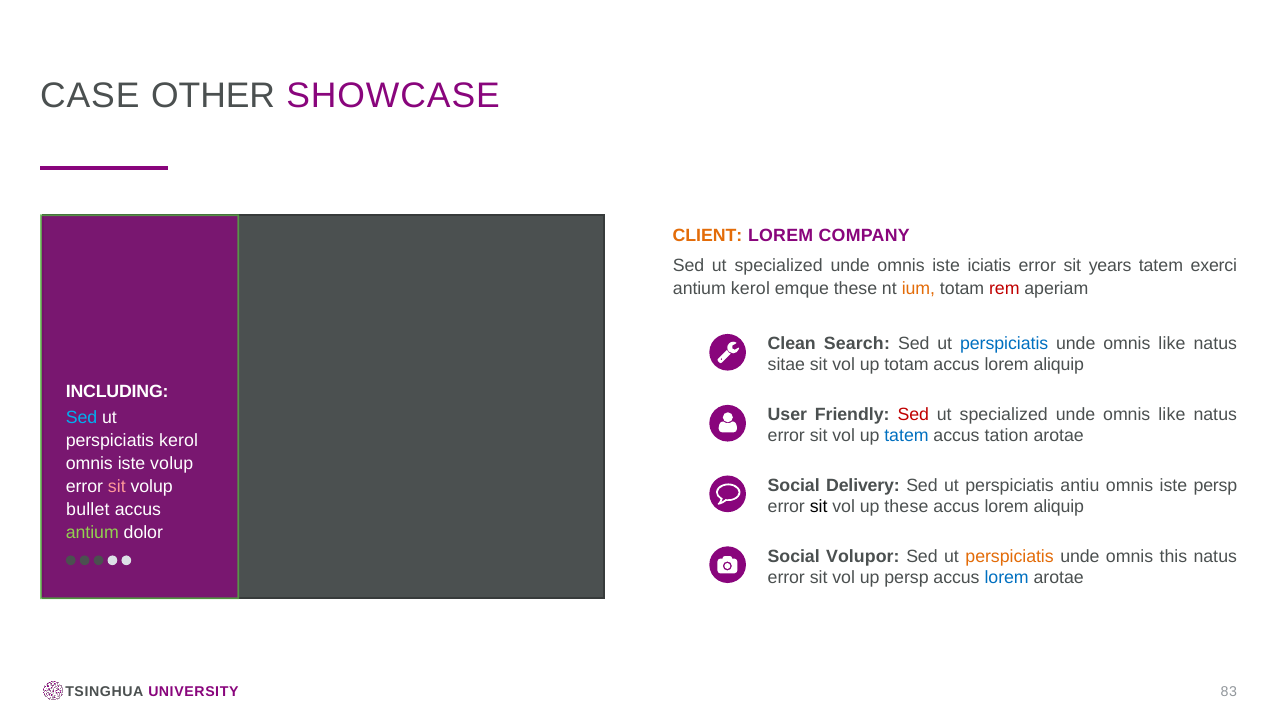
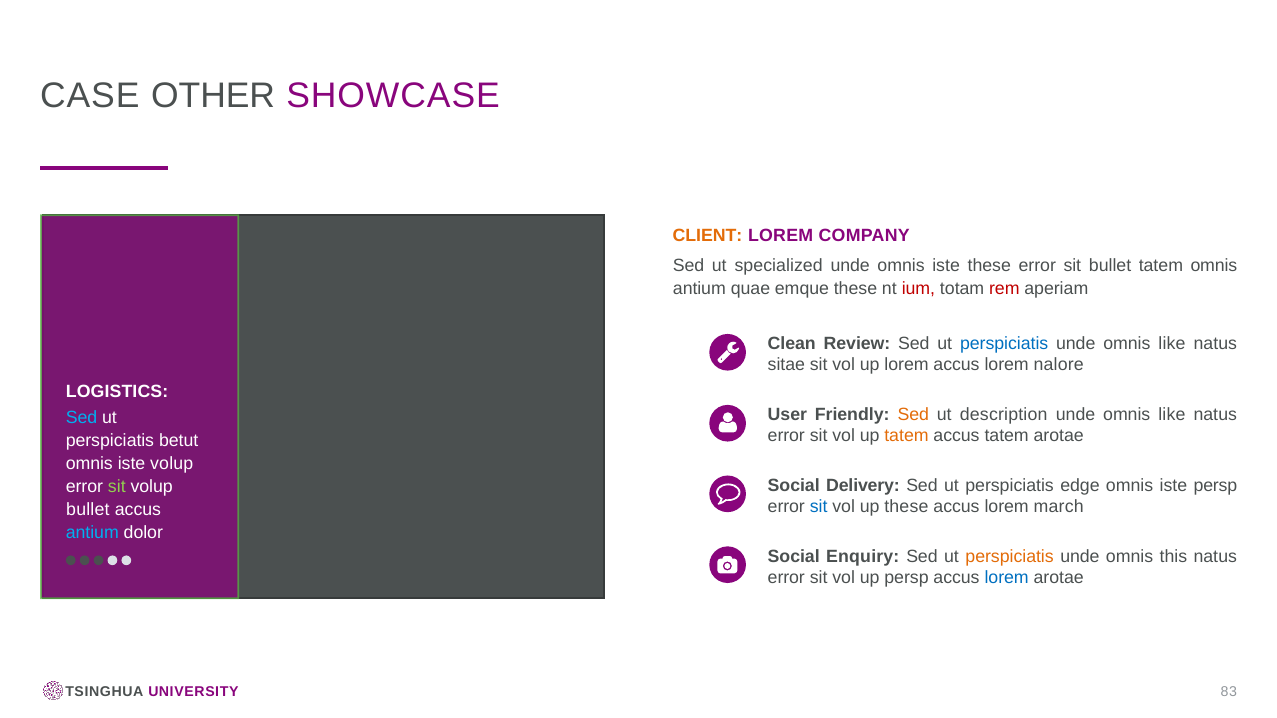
iste iciatis: iciatis -> these (989, 266)
sit years: years -> bullet (1110, 266)
tatem exerci: exerci -> omnis (1214, 266)
antium kerol: kerol -> quae (750, 289)
ium colour: orange -> red (918, 289)
Search: Search -> Review (857, 344)
up totam: totam -> lorem (906, 365)
aliquip: aliquip -> nalore (1059, 365)
INCLUDING: INCLUDING -> LOGISTICS (117, 392)
Sed colour: red -> orange (913, 415)
specialized: specialized -> description (1004, 415)
tatem colour: blue -> orange (906, 436)
accus tation: tation -> tatem (1007, 436)
perspiciatis kerol: kerol -> betut (179, 441)
antiu: antiu -> edge (1080, 486)
sit colour: pink -> light green (117, 487)
sit colour: black -> blue (819, 507)
aliquip: aliquip -> march (1059, 507)
antium colour: light green -> light blue (92, 533)
Volupor: Volupor -> Enquiry (863, 557)
